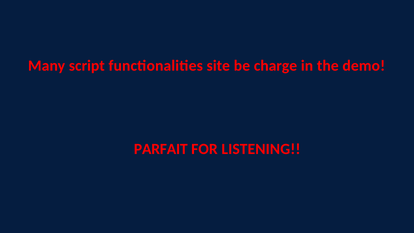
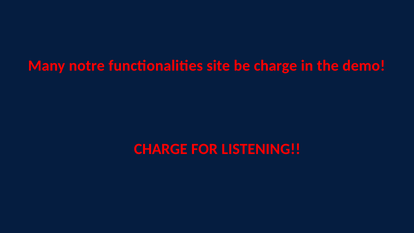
script: script -> notre (87, 66)
PARFAIT: PARFAIT -> CHARGE (161, 149)
